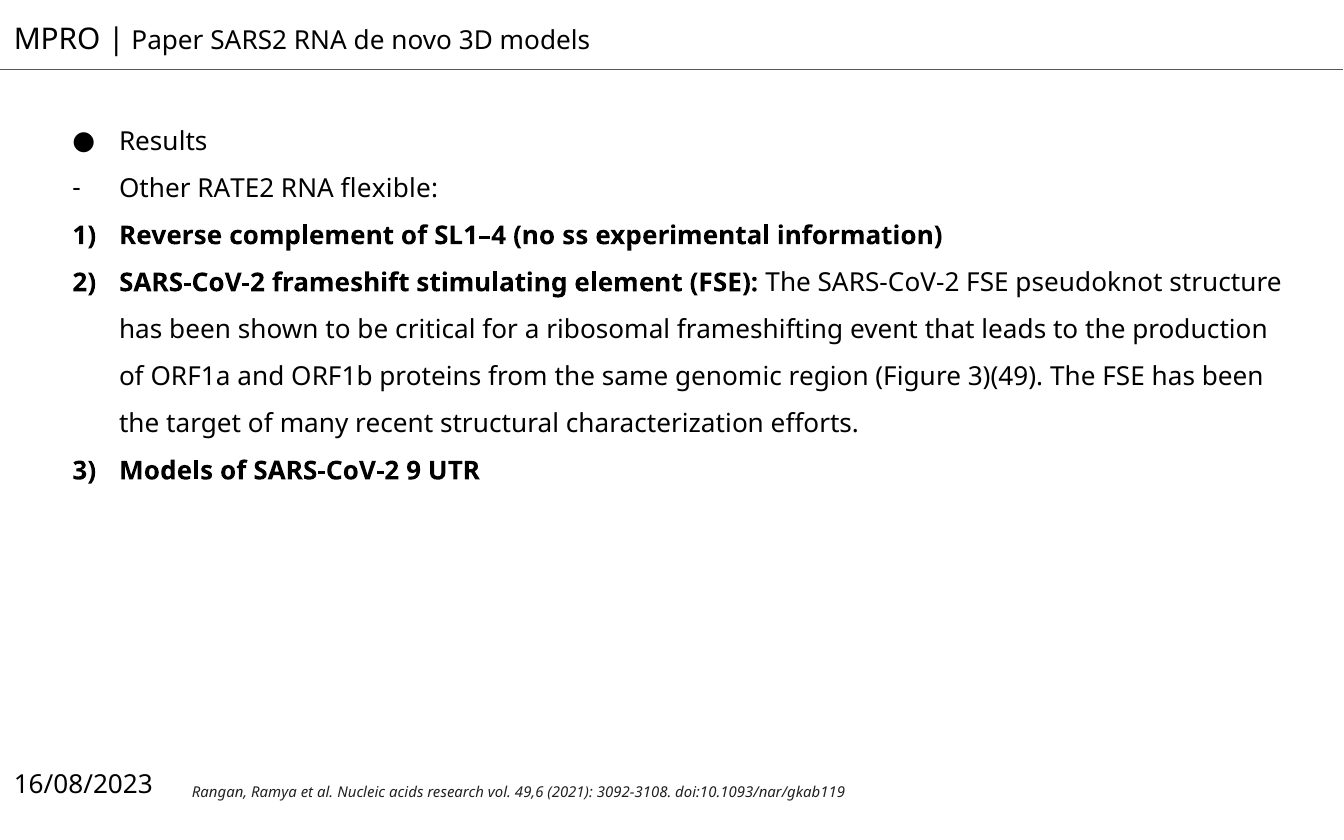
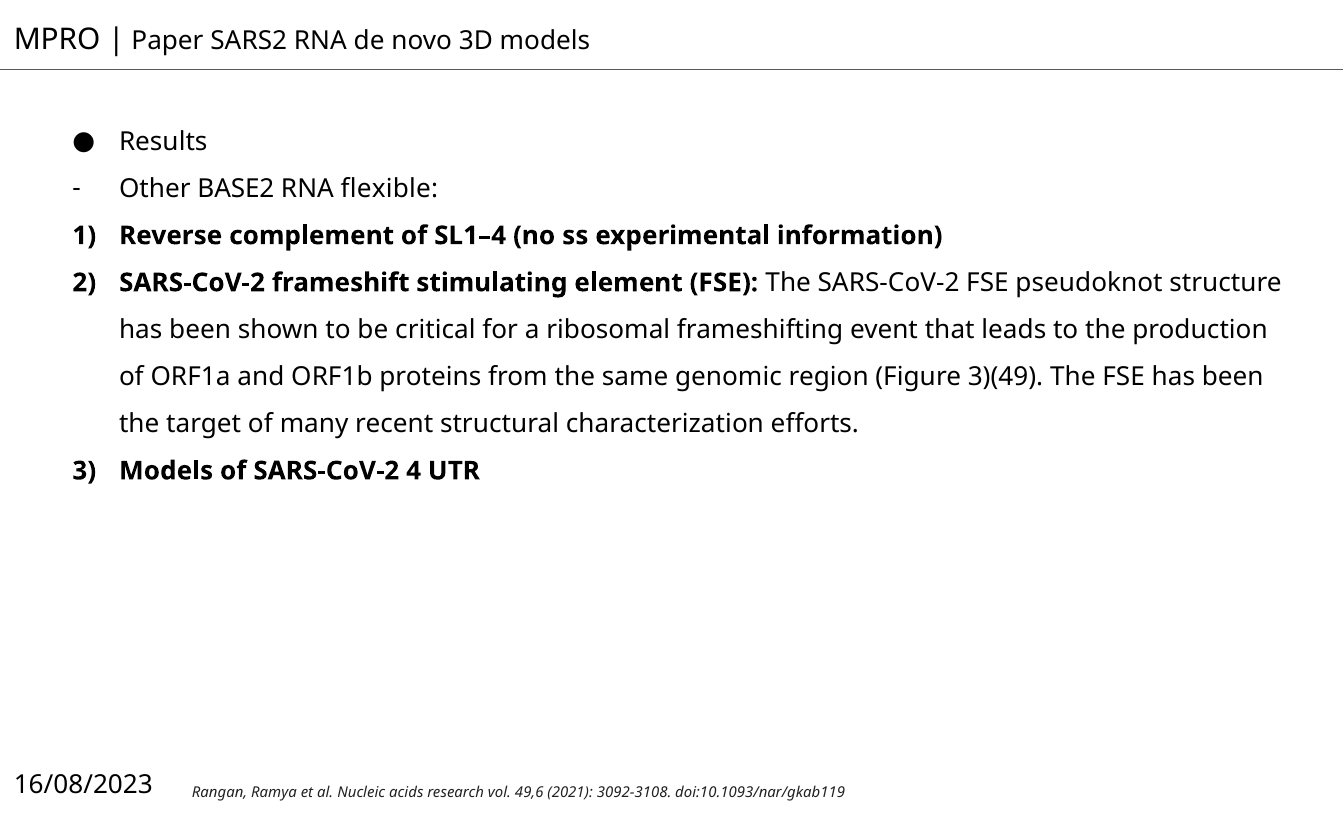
RATE2: RATE2 -> BASE2 (236, 189)
9: 9 -> 4 (414, 471)
